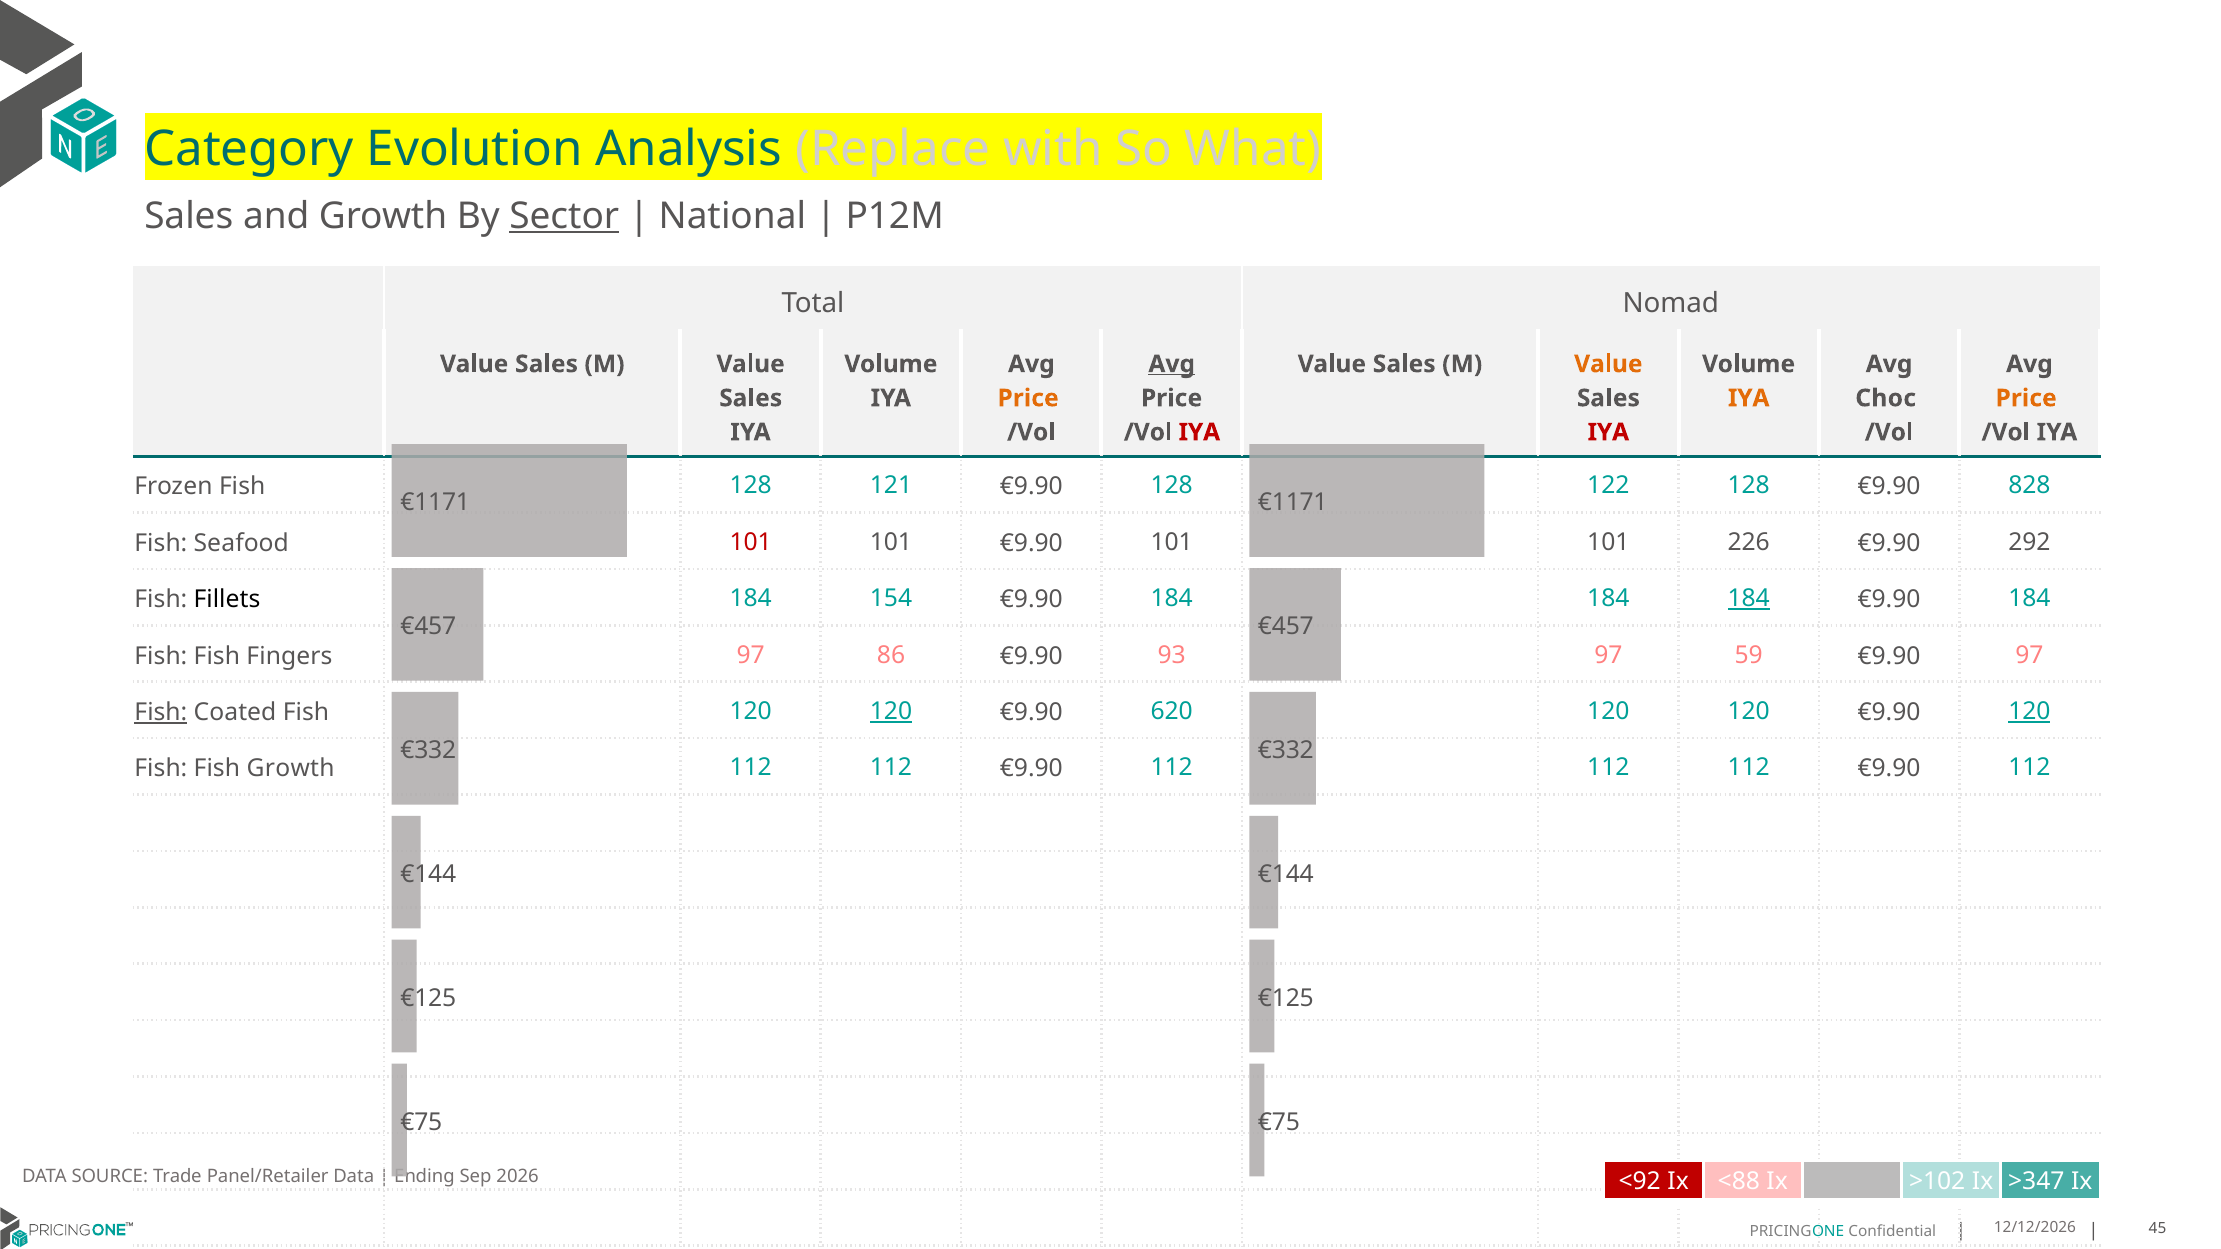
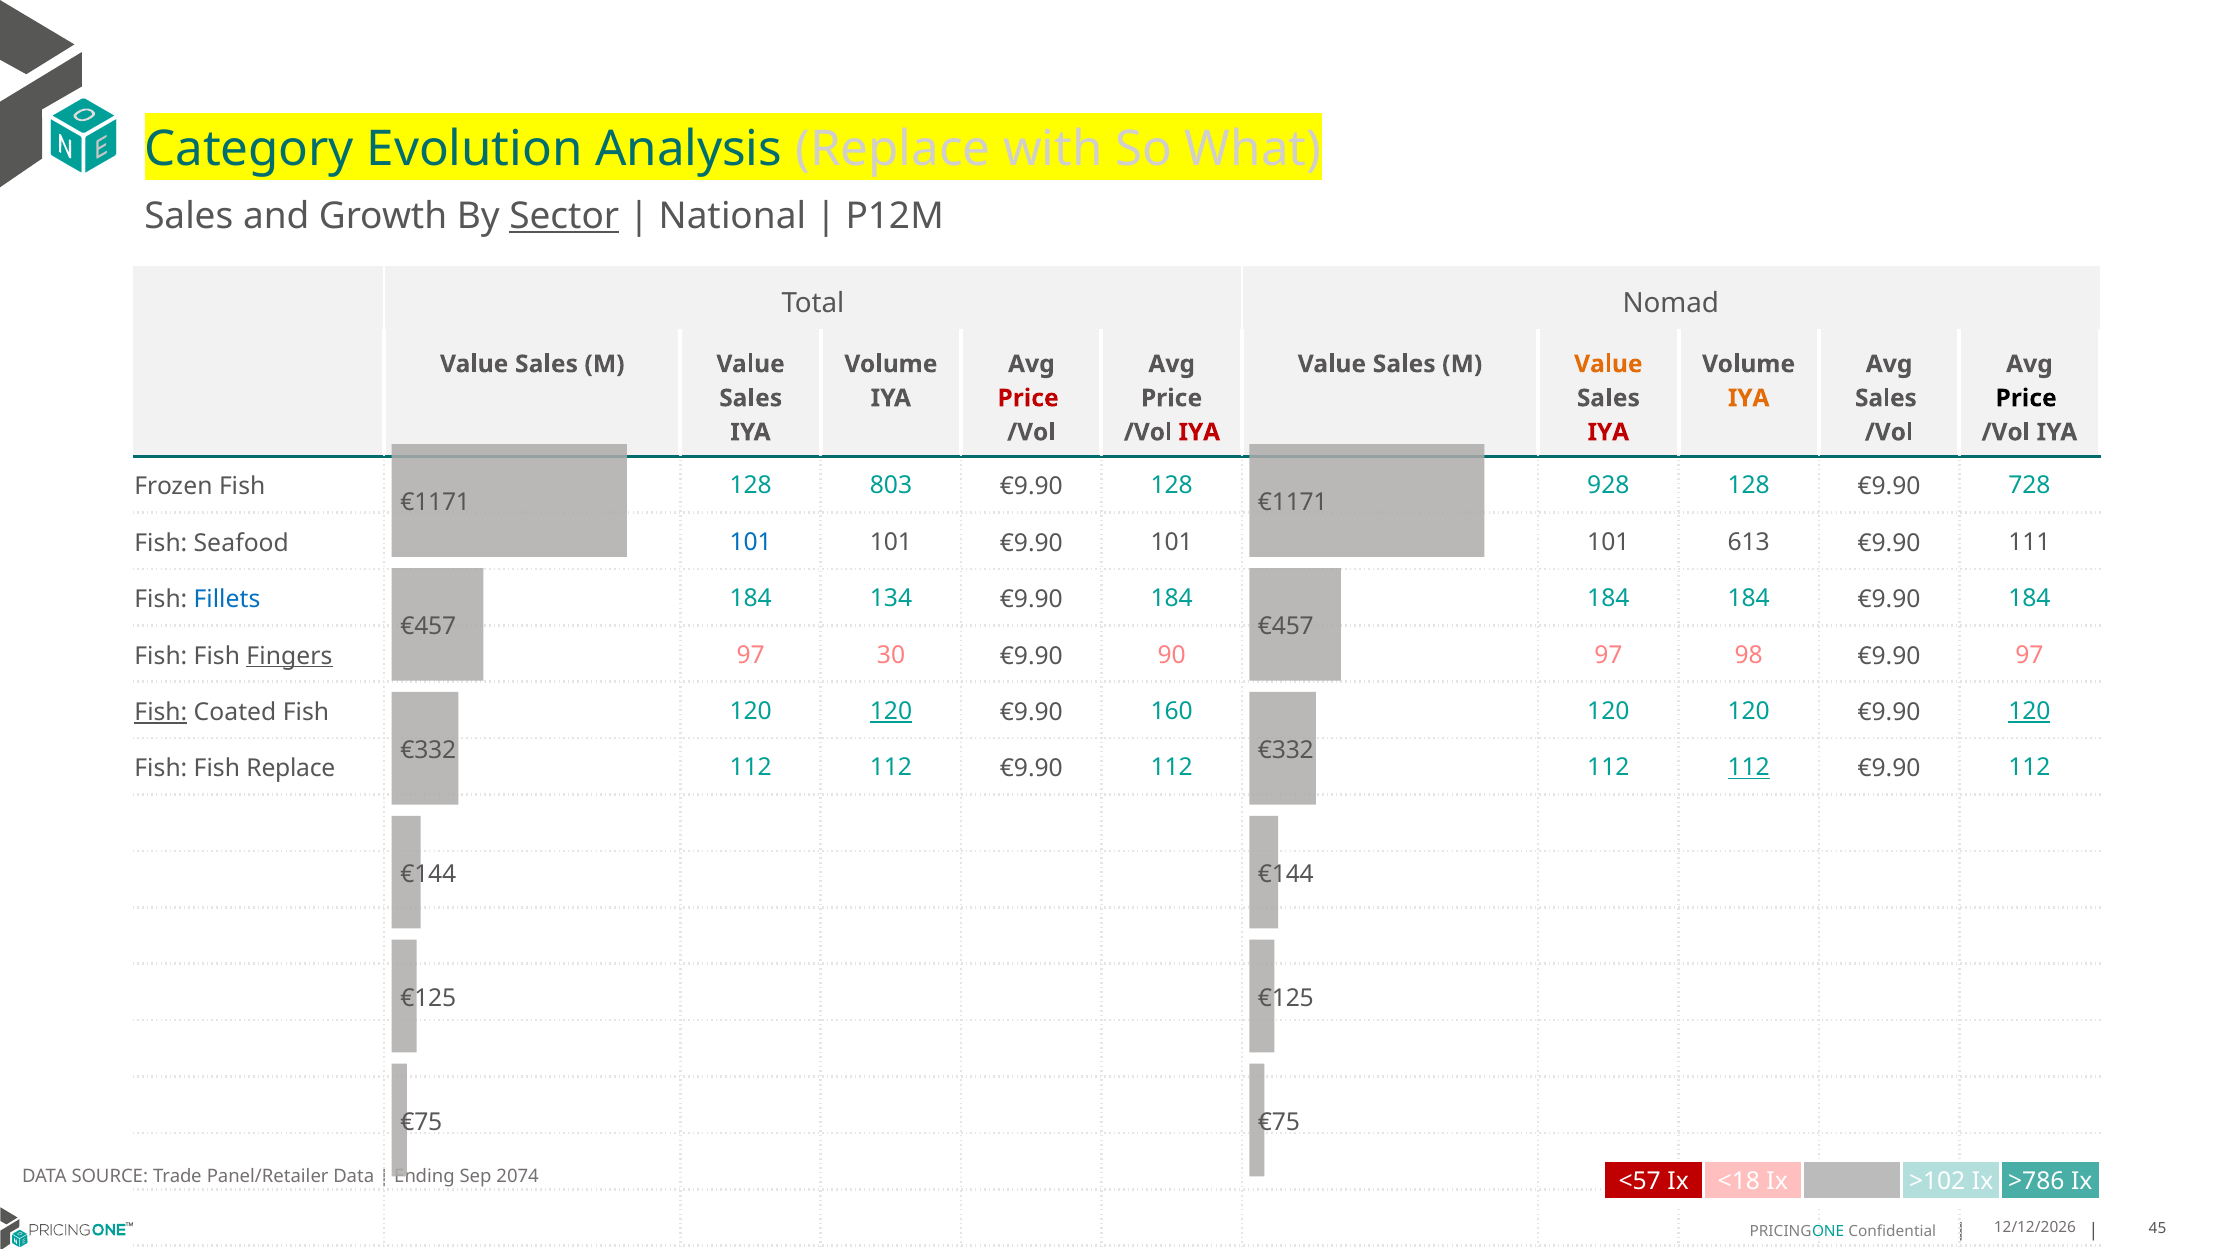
Avg underline: present -> none (1172, 364)
Price colour: orange -> red (1028, 398)
Choc: Choc -> Sales (1886, 398)
Price colour: orange -> black (2026, 398)
121: 121 -> 803 (891, 486)
122: 122 -> 928 (1608, 486)
828: 828 -> 728 (2029, 486)
101 colour: red -> blue (751, 542)
226: 226 -> 613 (1749, 542)
292: 292 -> 111 (2029, 542)
Fillets colour: black -> blue (227, 600)
154: 154 -> 134 (891, 599)
184 underline: present -> none (1749, 599)
Fingers underline: none -> present (289, 656)
86: 86 -> 30 (891, 655)
93: 93 -> 90 (1172, 655)
59: 59 -> 98 (1749, 655)
620: 620 -> 160 (1172, 712)
Fish Growth: Growth -> Replace (291, 769)
112 underline: none -> present (1749, 768)
2026: 2026 -> 2074 (518, 1177)
<92: <92 -> <57 (1640, 1182)
<88: <88 -> <18 (1739, 1182)
>347: >347 -> >786 (2036, 1182)
